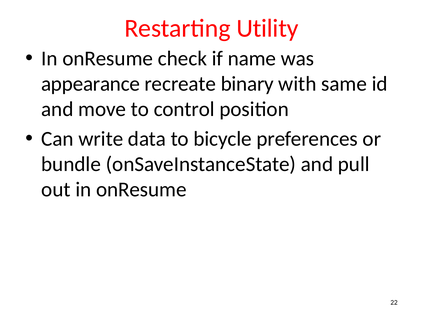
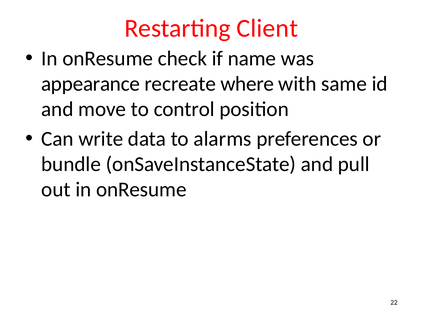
Utility: Utility -> Client (267, 28)
binary: binary -> where (247, 84)
bicycle: bicycle -> alarms (223, 139)
